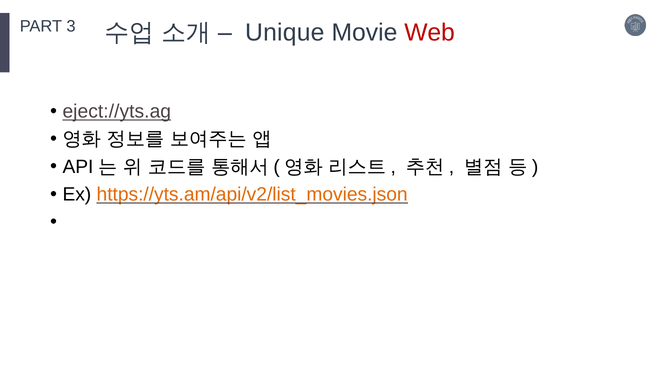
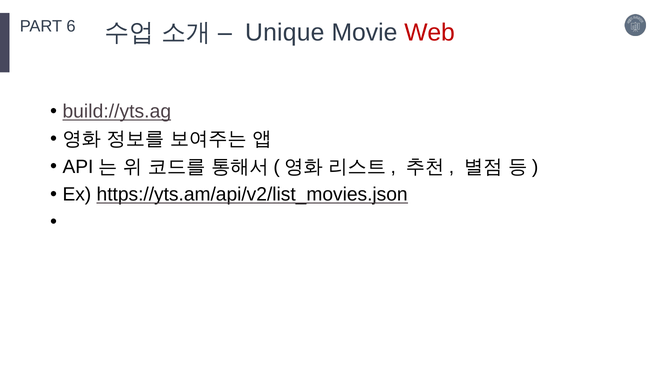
3: 3 -> 6 (71, 26)
eject://yts.ag: eject://yts.ag -> build://yts.ag (117, 111)
https://yts.am/api/v2/list_movies.json colour: orange -> black (252, 194)
